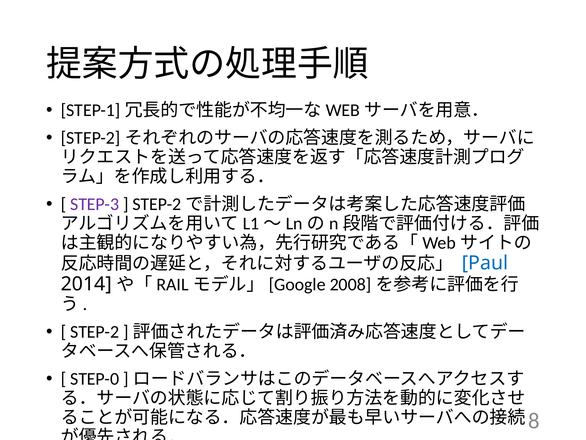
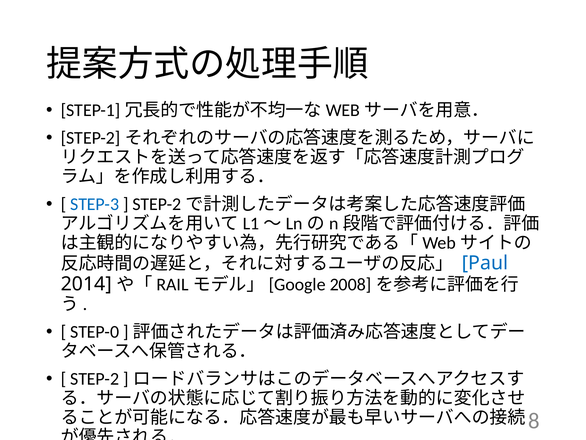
STEP-3 colour: purple -> blue (95, 204)
STEP-2: STEP-2 -> STEP-0 (95, 332)
STEP-0: STEP-0 -> STEP-2 (95, 378)
